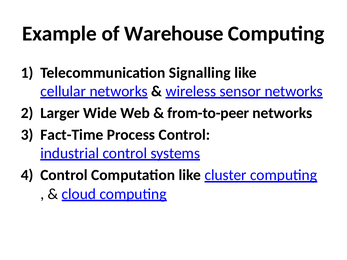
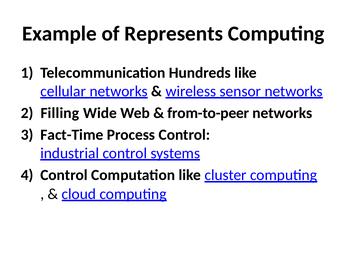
Warehouse: Warehouse -> Represents (174, 34)
Signalling: Signalling -> Hundreds (200, 73)
Larger: Larger -> Filling (60, 113)
